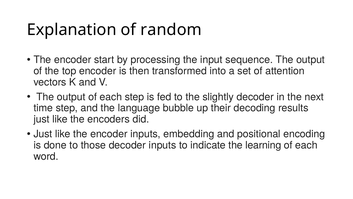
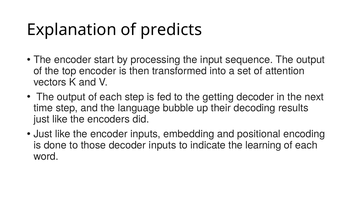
random: random -> predicts (171, 30)
slightly: slightly -> getting (218, 97)
